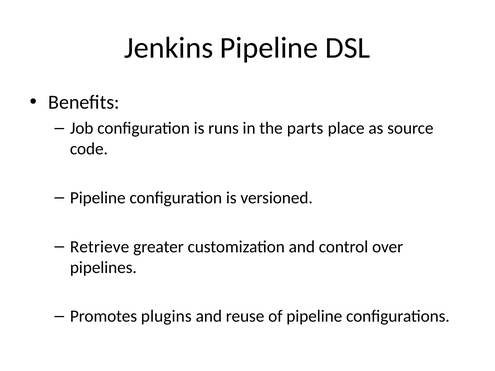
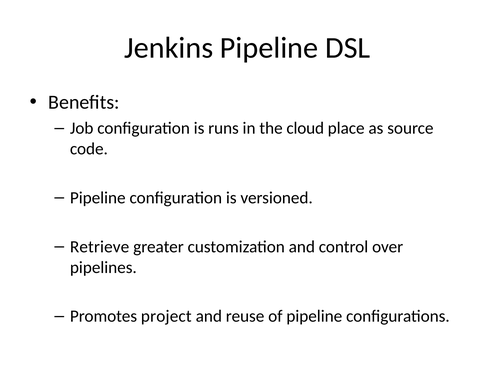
parts: parts -> cloud (305, 128)
plugins: plugins -> project (166, 317)
